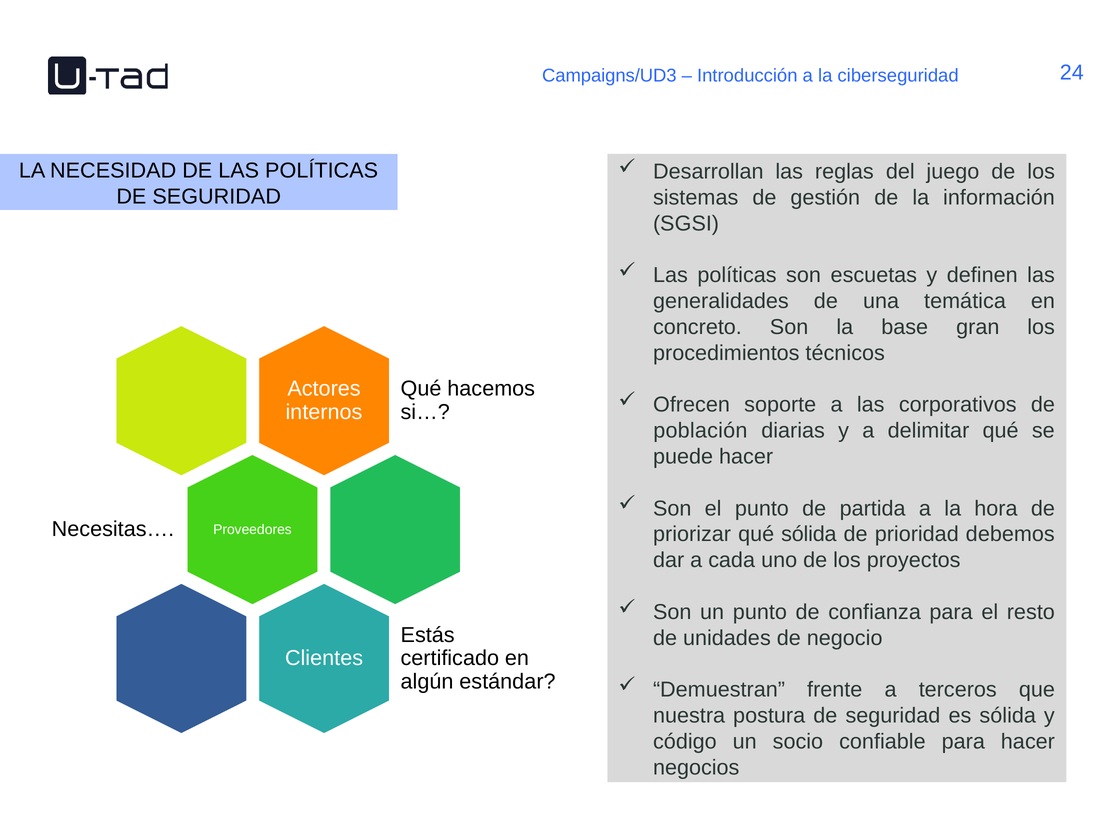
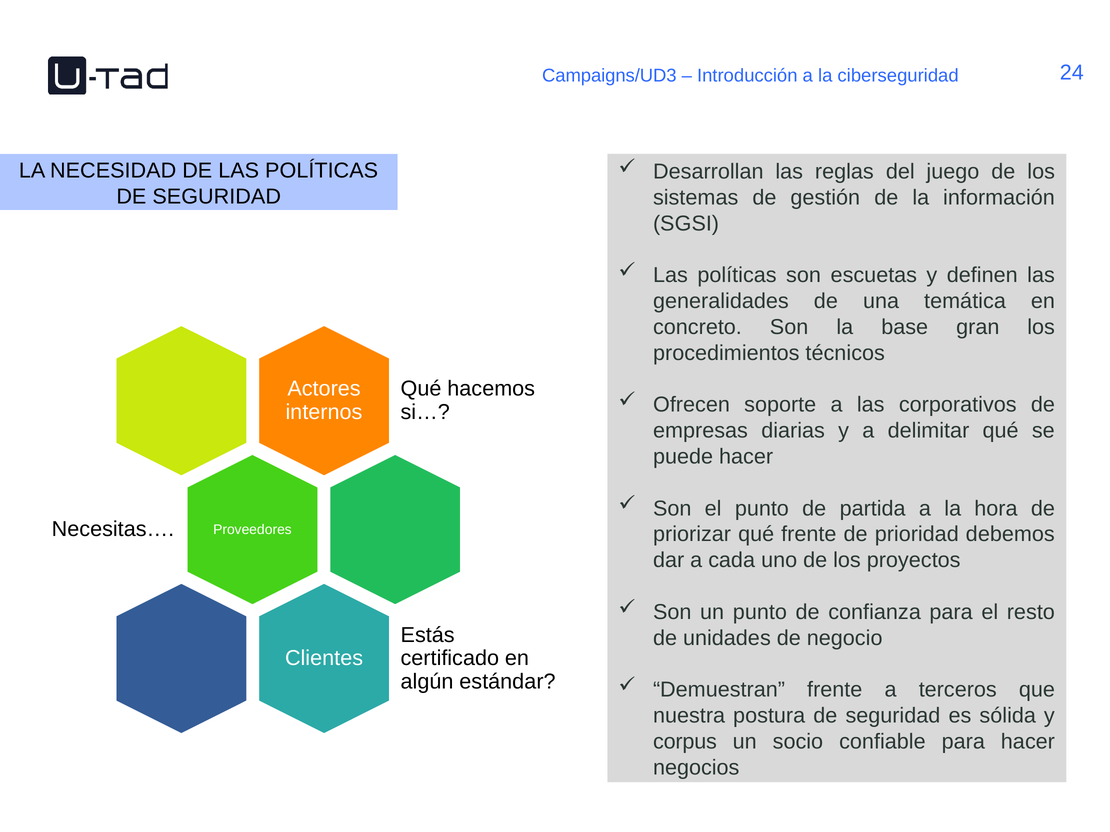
población: población -> empresas (700, 431)
qué sólida: sólida -> frente (809, 535)
código: código -> corpus (685, 742)
